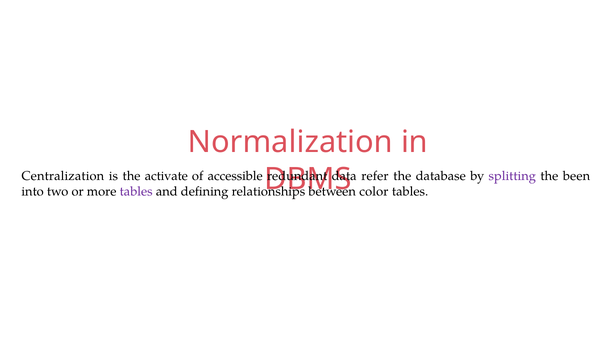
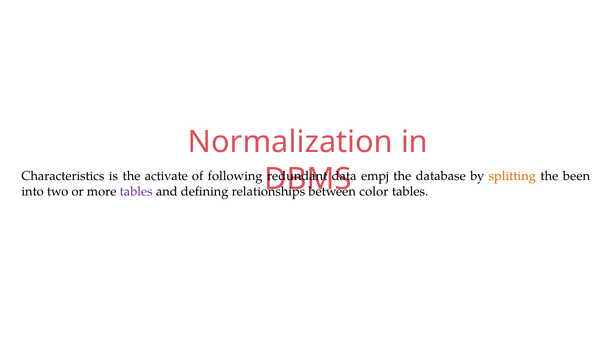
Centralization: Centralization -> Characteristics (63, 176)
accessible: accessible -> following (235, 176)
refer: refer -> empj (375, 176)
splitting colour: purple -> orange (512, 176)
